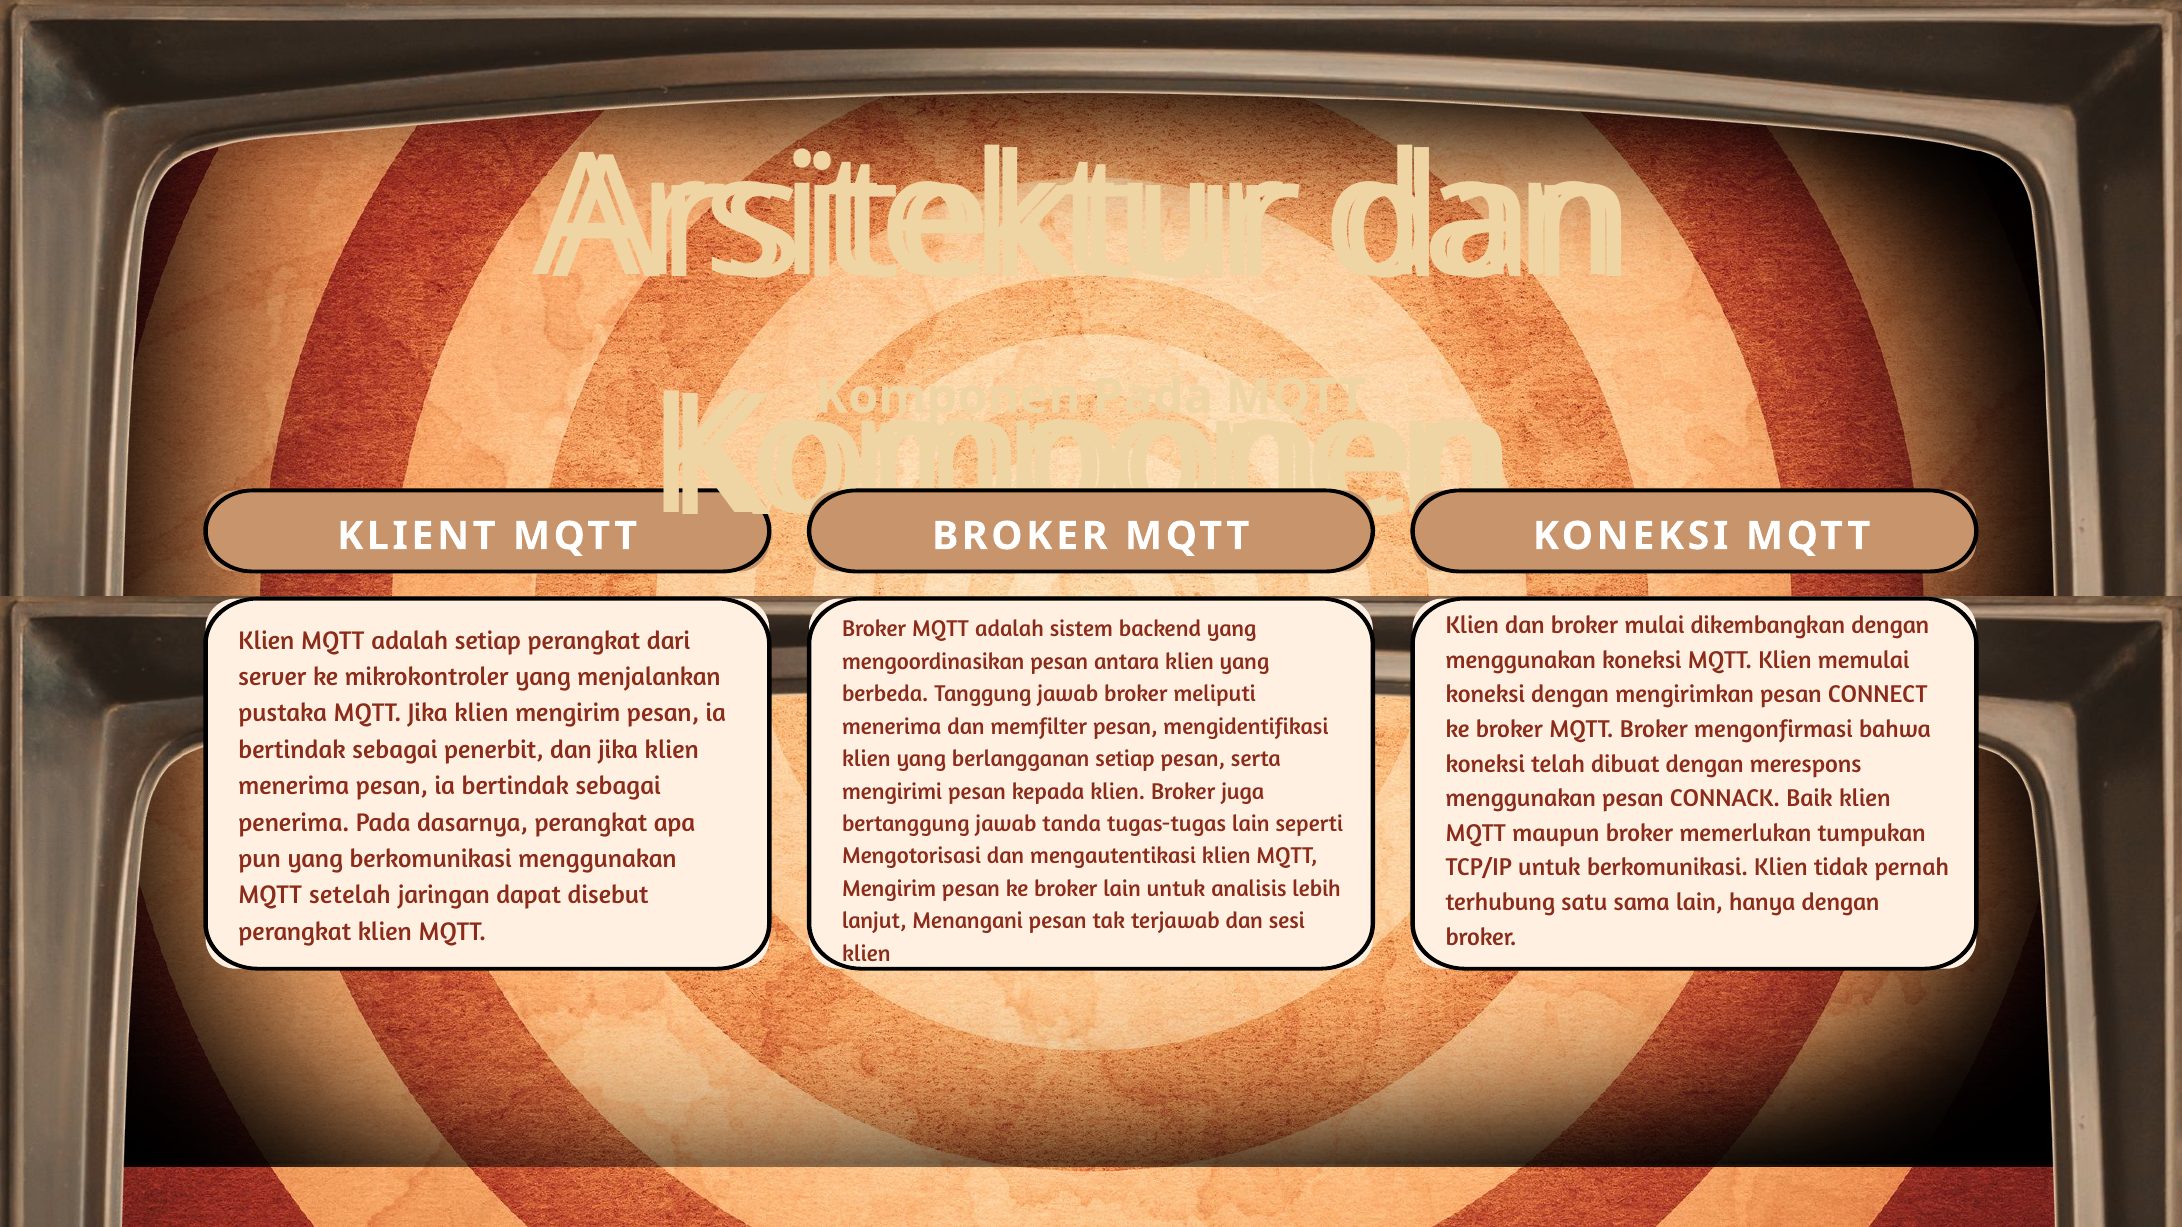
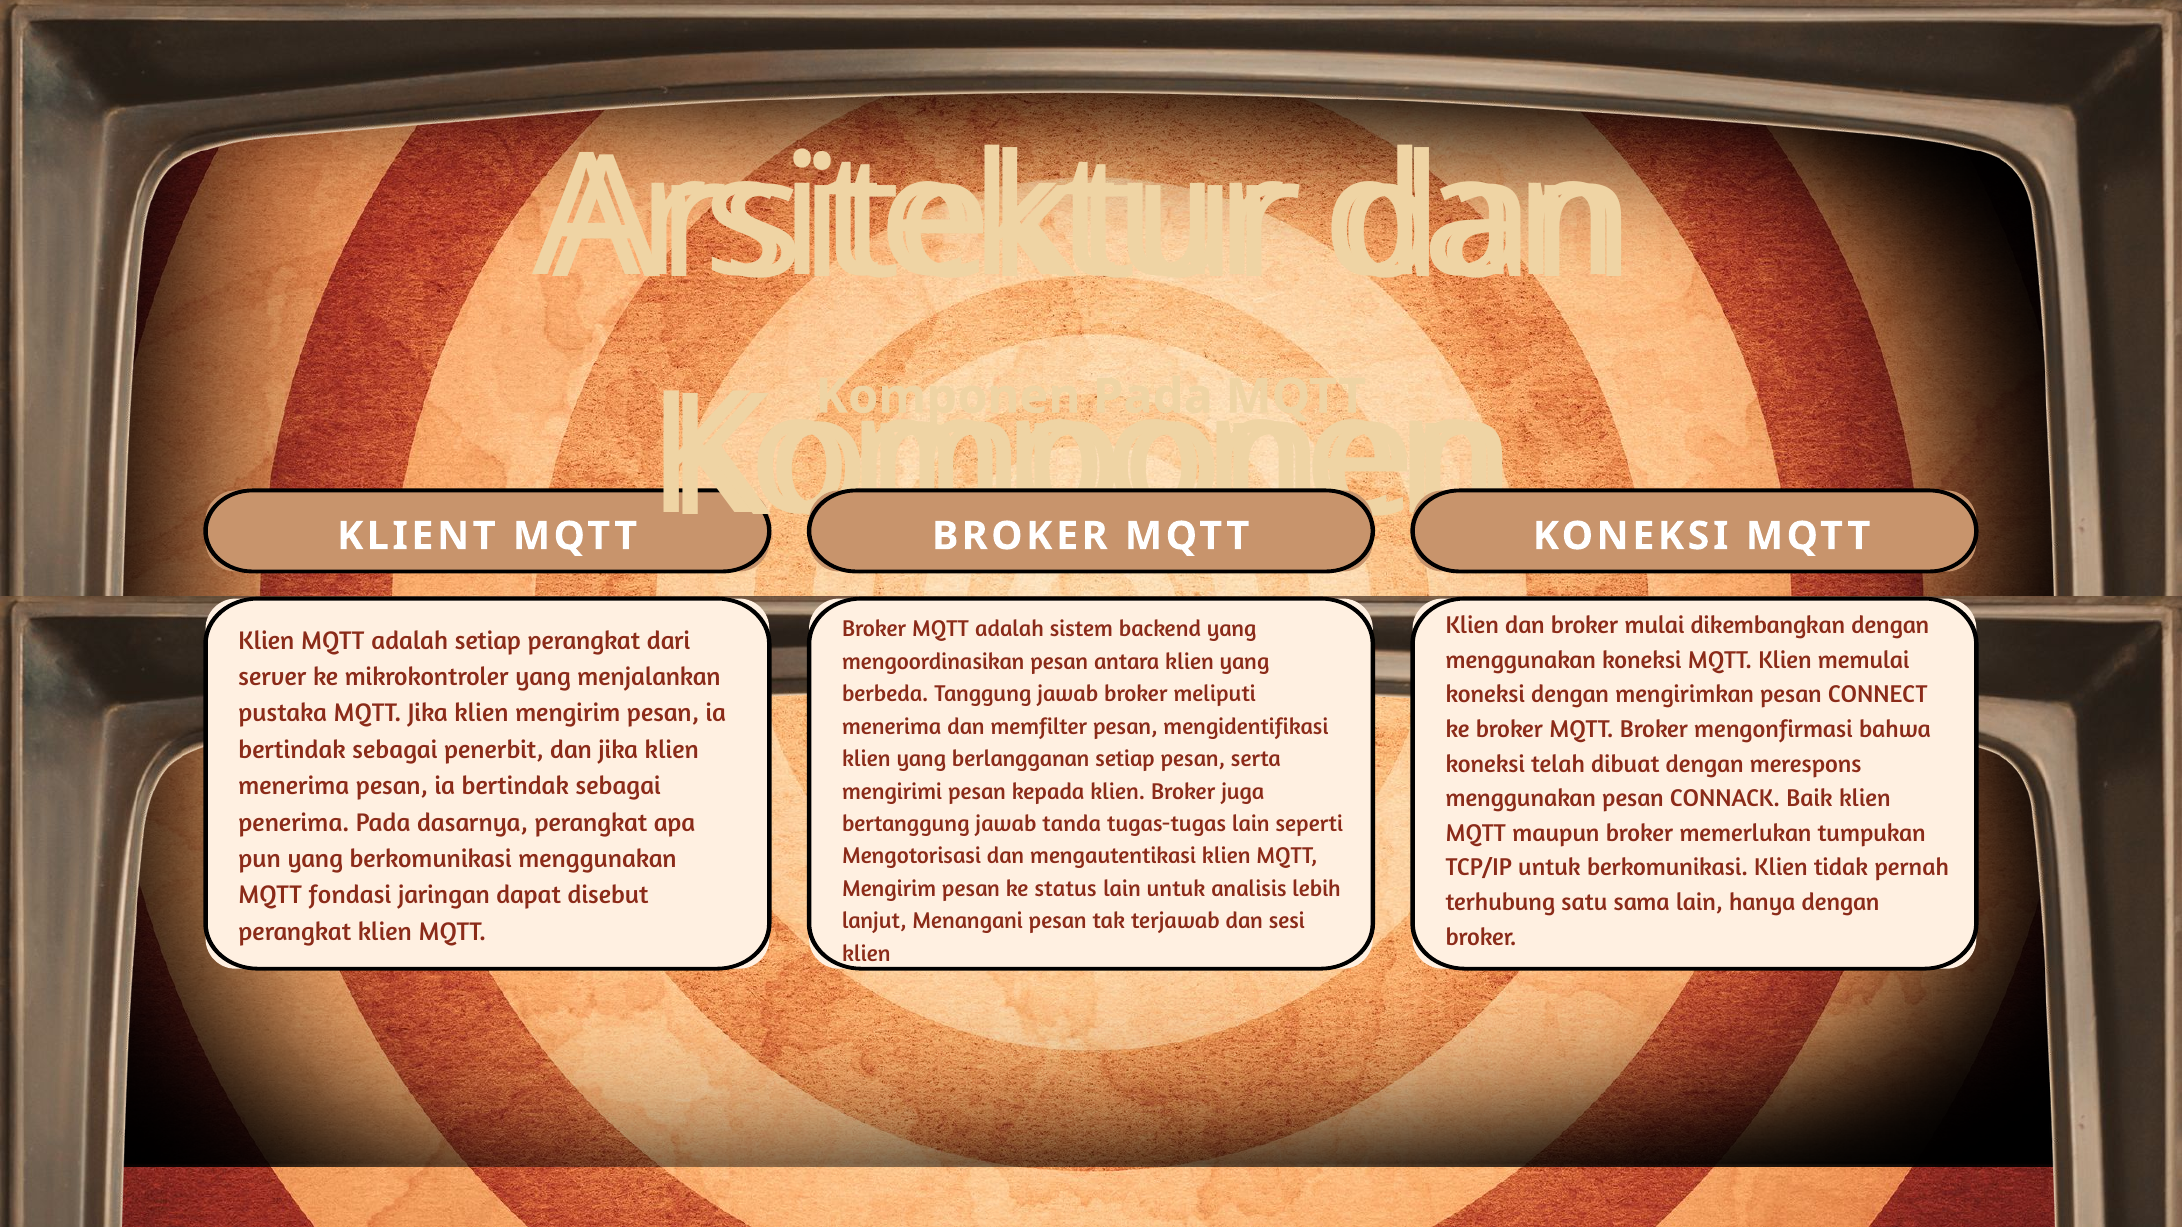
pesan ke broker: broker -> status (1066, 889)
setelah: setelah -> fondasi (350, 896)
